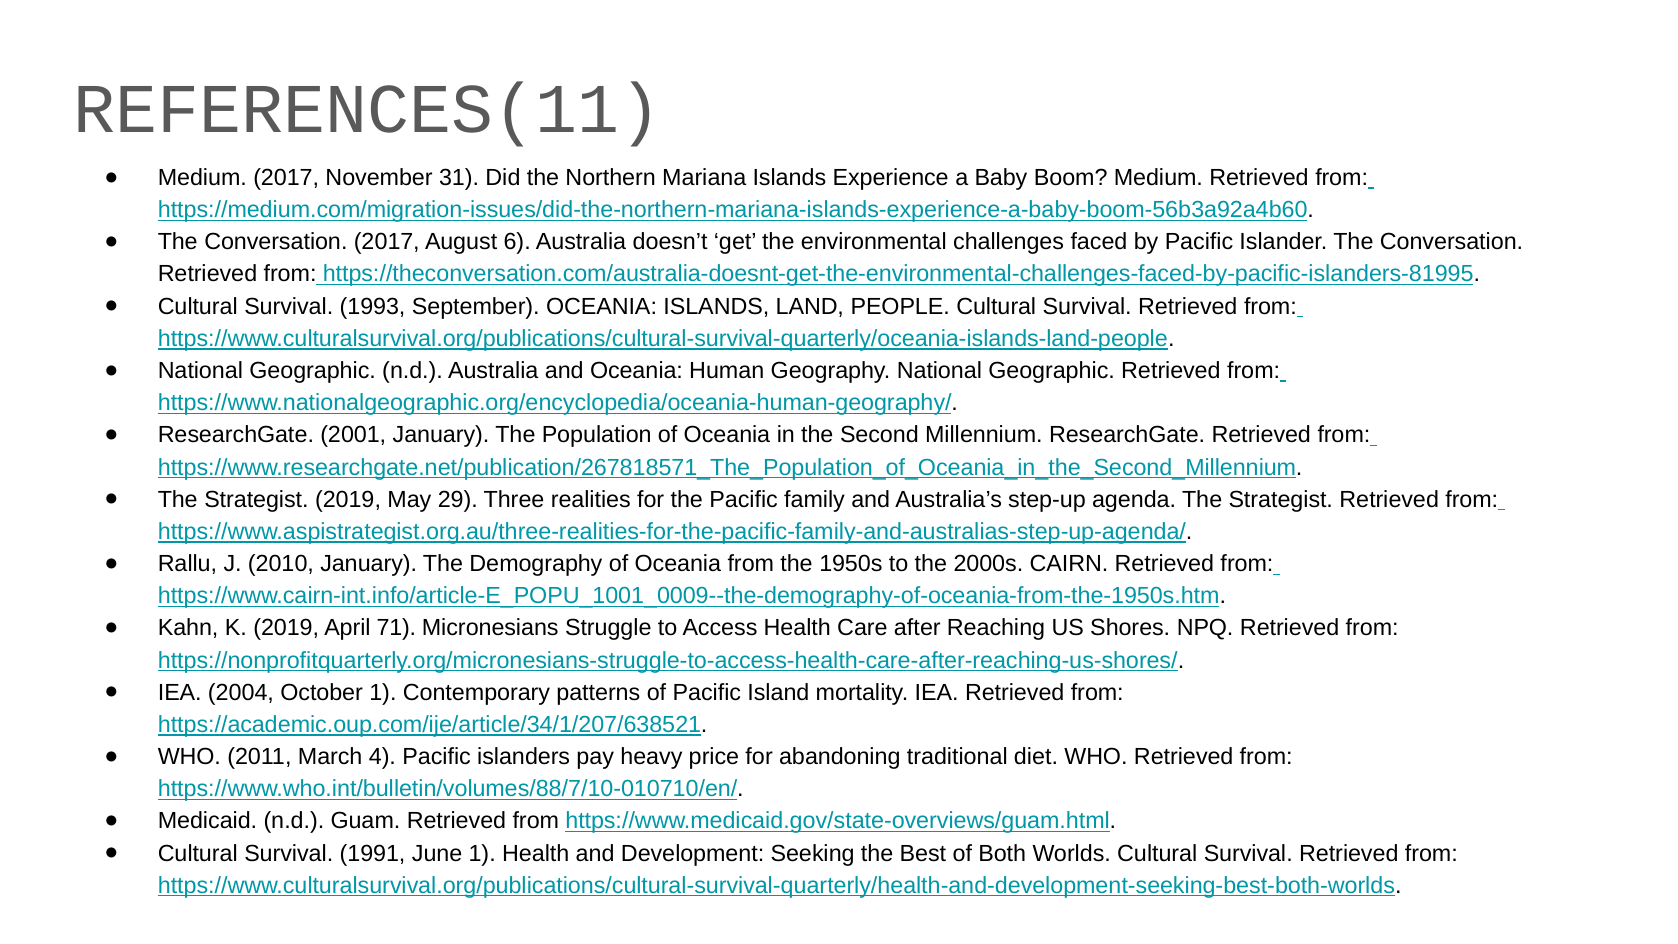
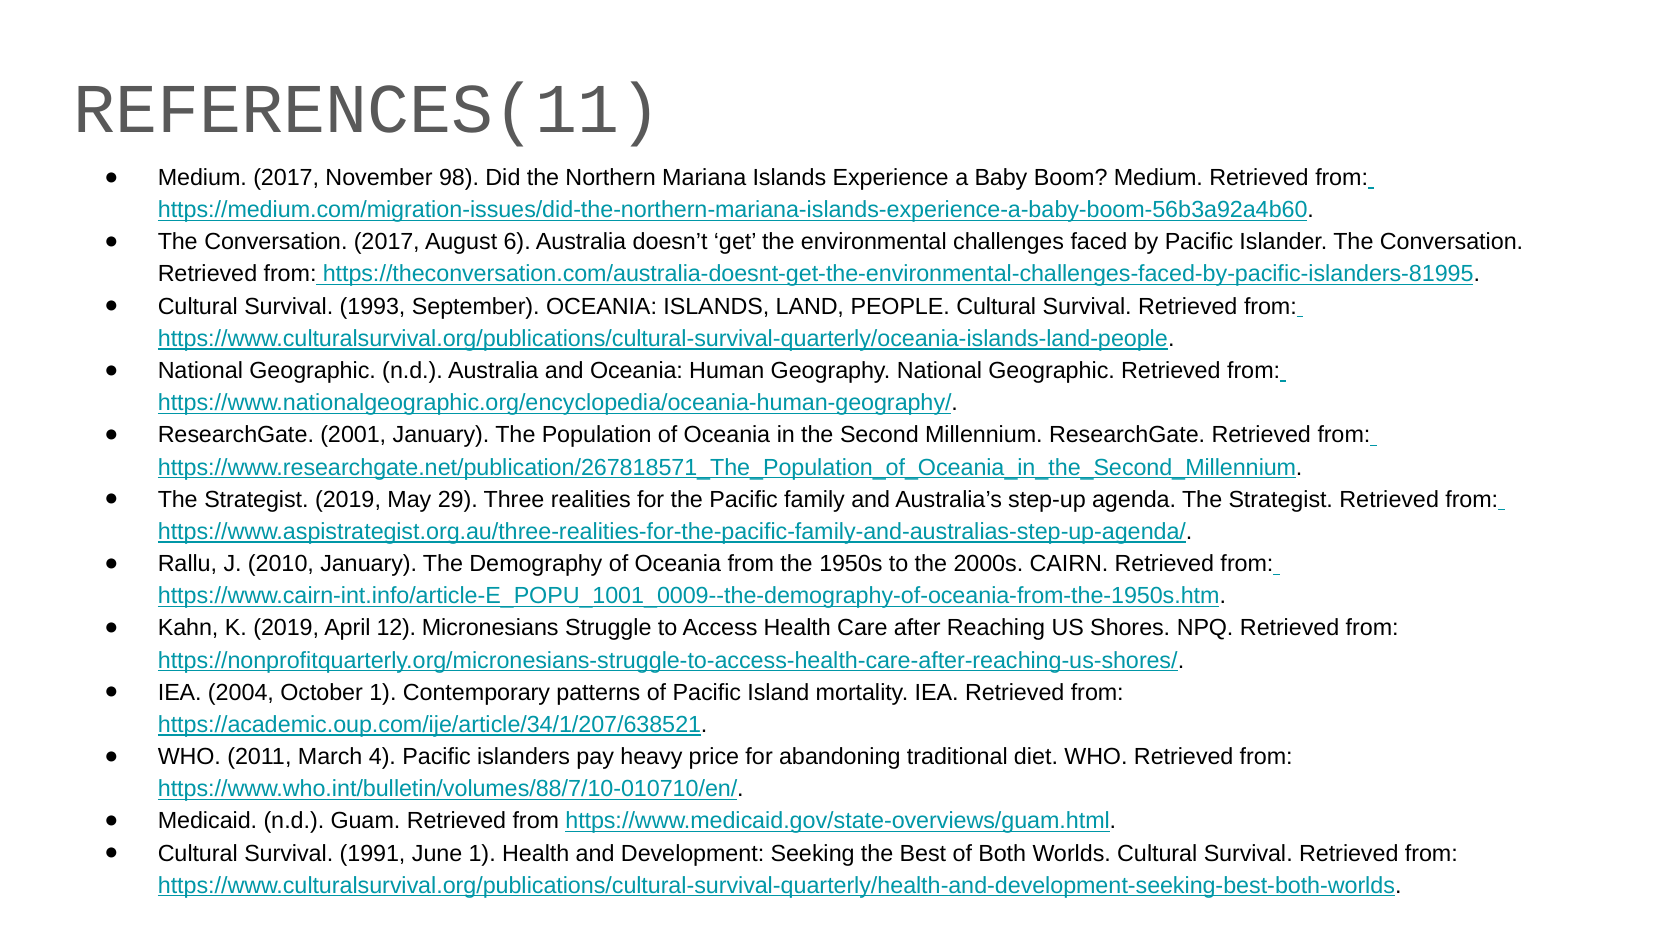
31: 31 -> 98 (459, 178)
71: 71 -> 12 (396, 628)
